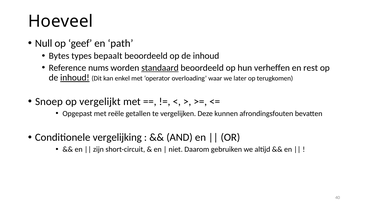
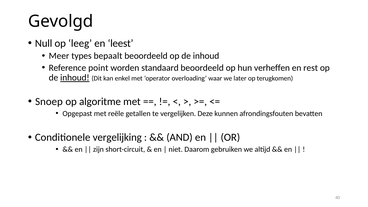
Hoeveel: Hoeveel -> Gevolgd (61, 21)
geef: geef -> leeg (80, 43)
path: path -> leest (121, 43)
Bytes: Bytes -> Meer (59, 56)
nums: nums -> point (98, 68)
standaard underline: present -> none (160, 68)
vergelijkt: vergelijkt -> algoritme (100, 102)
